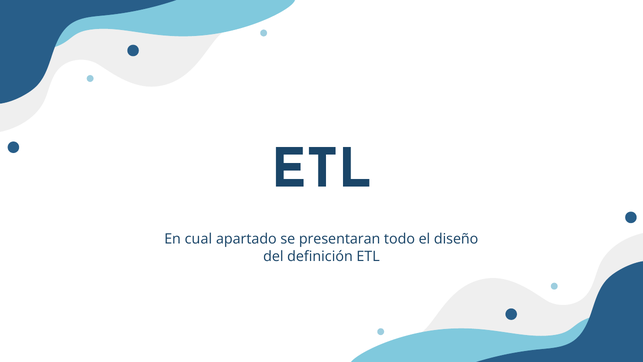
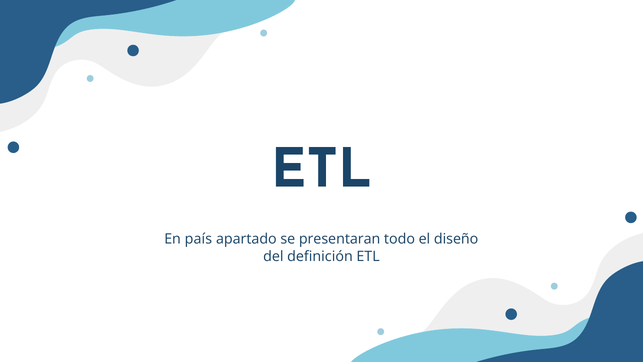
cual: cual -> país (198, 239)
